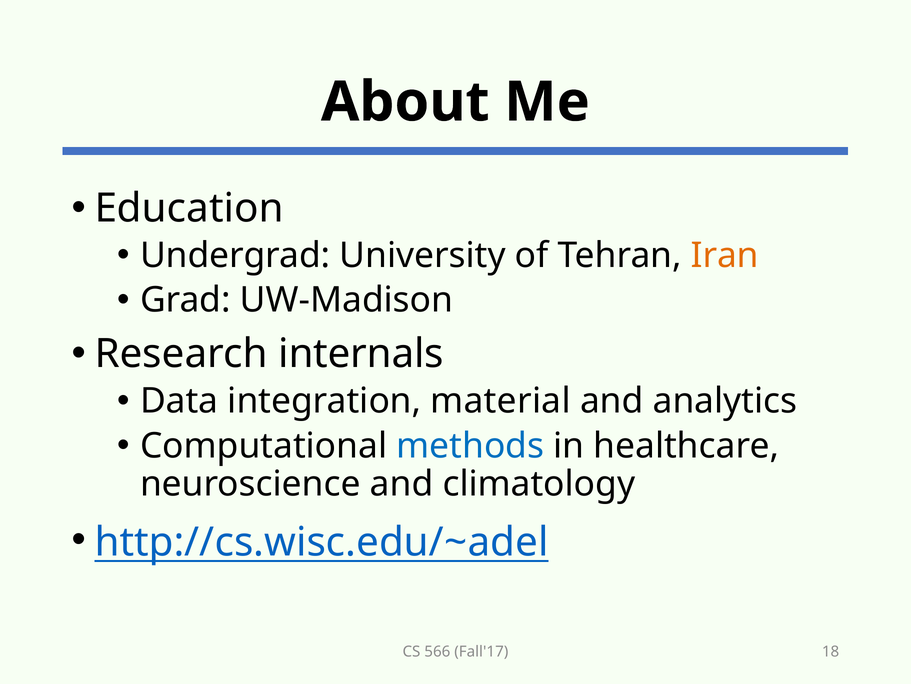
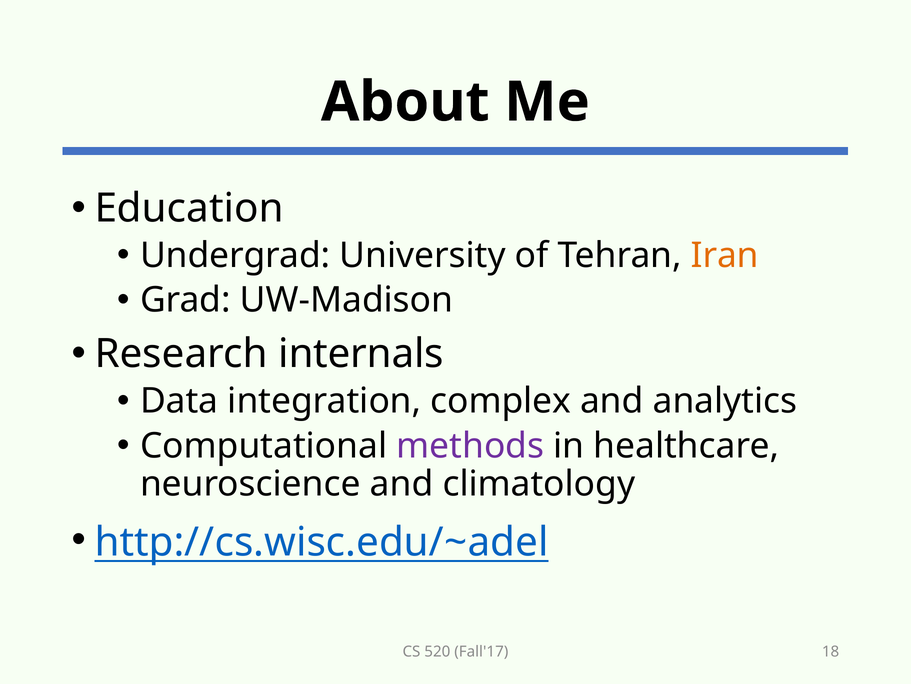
material: material -> complex (501, 401)
methods colour: blue -> purple (470, 445)
566: 566 -> 520 (437, 651)
